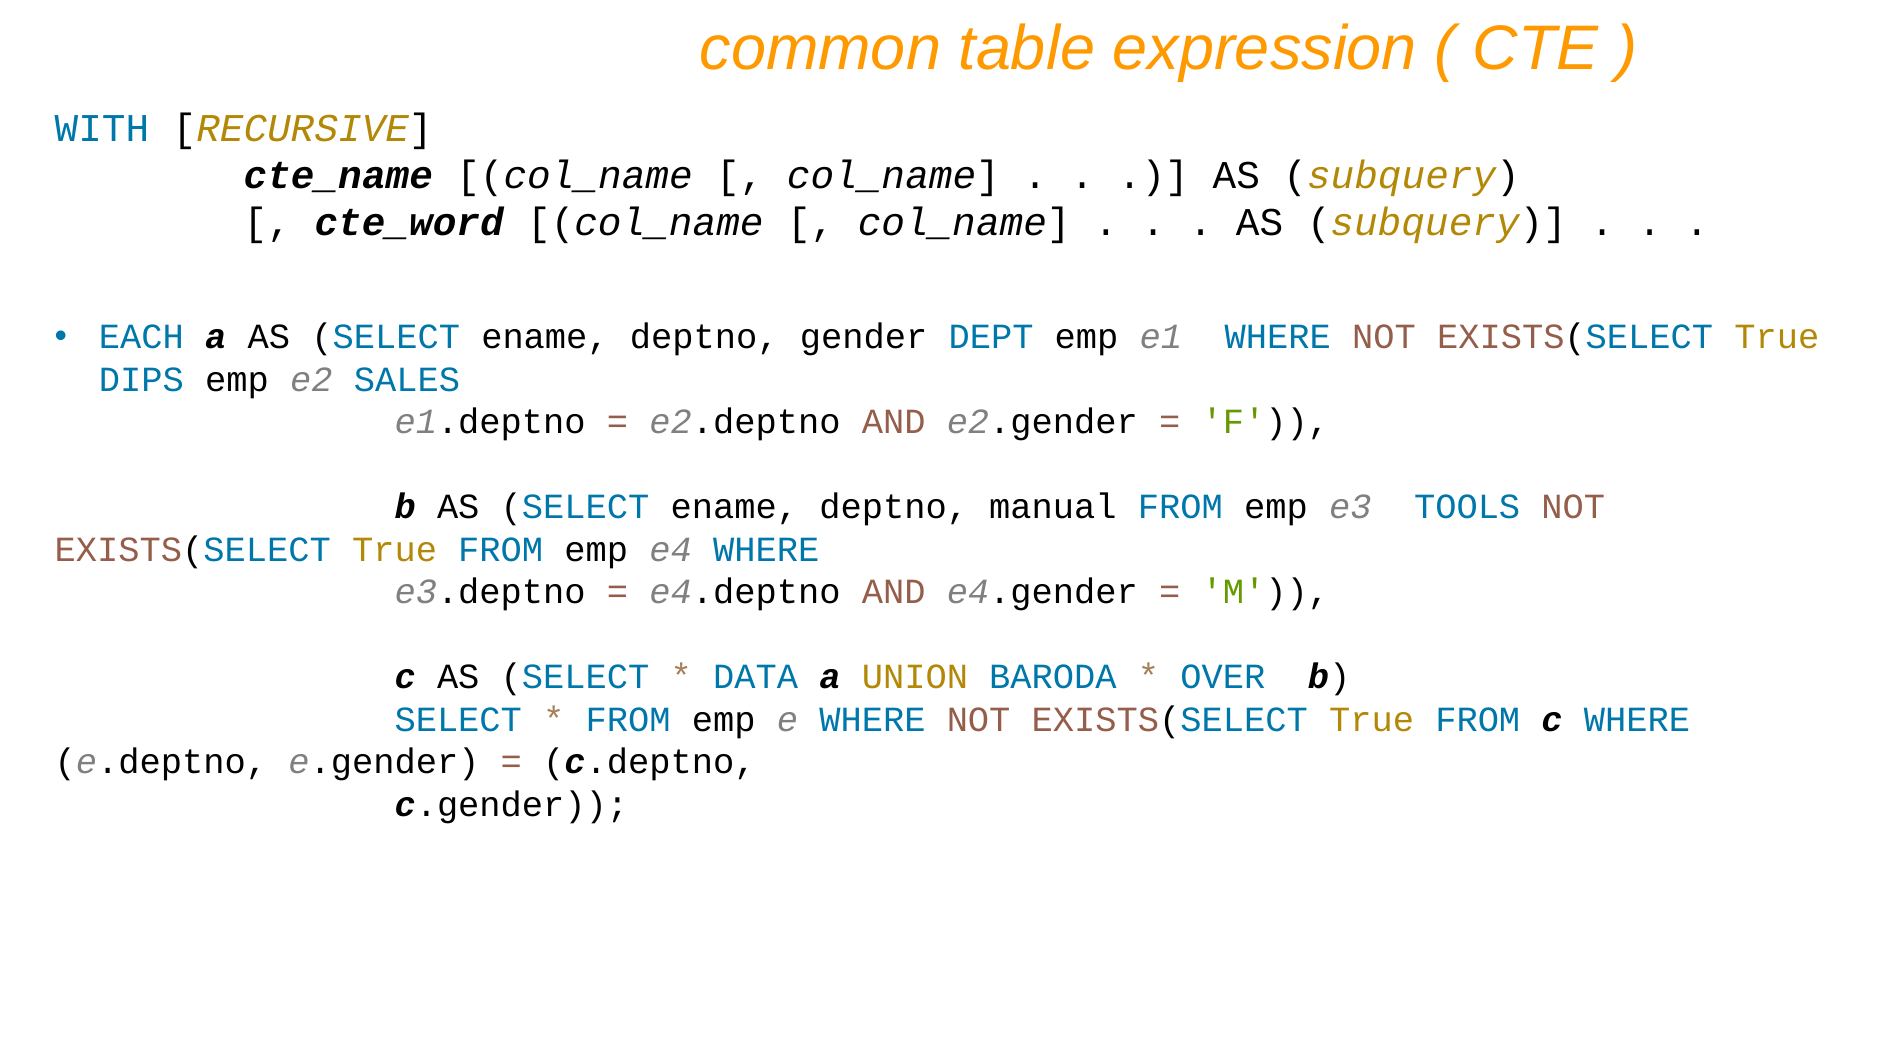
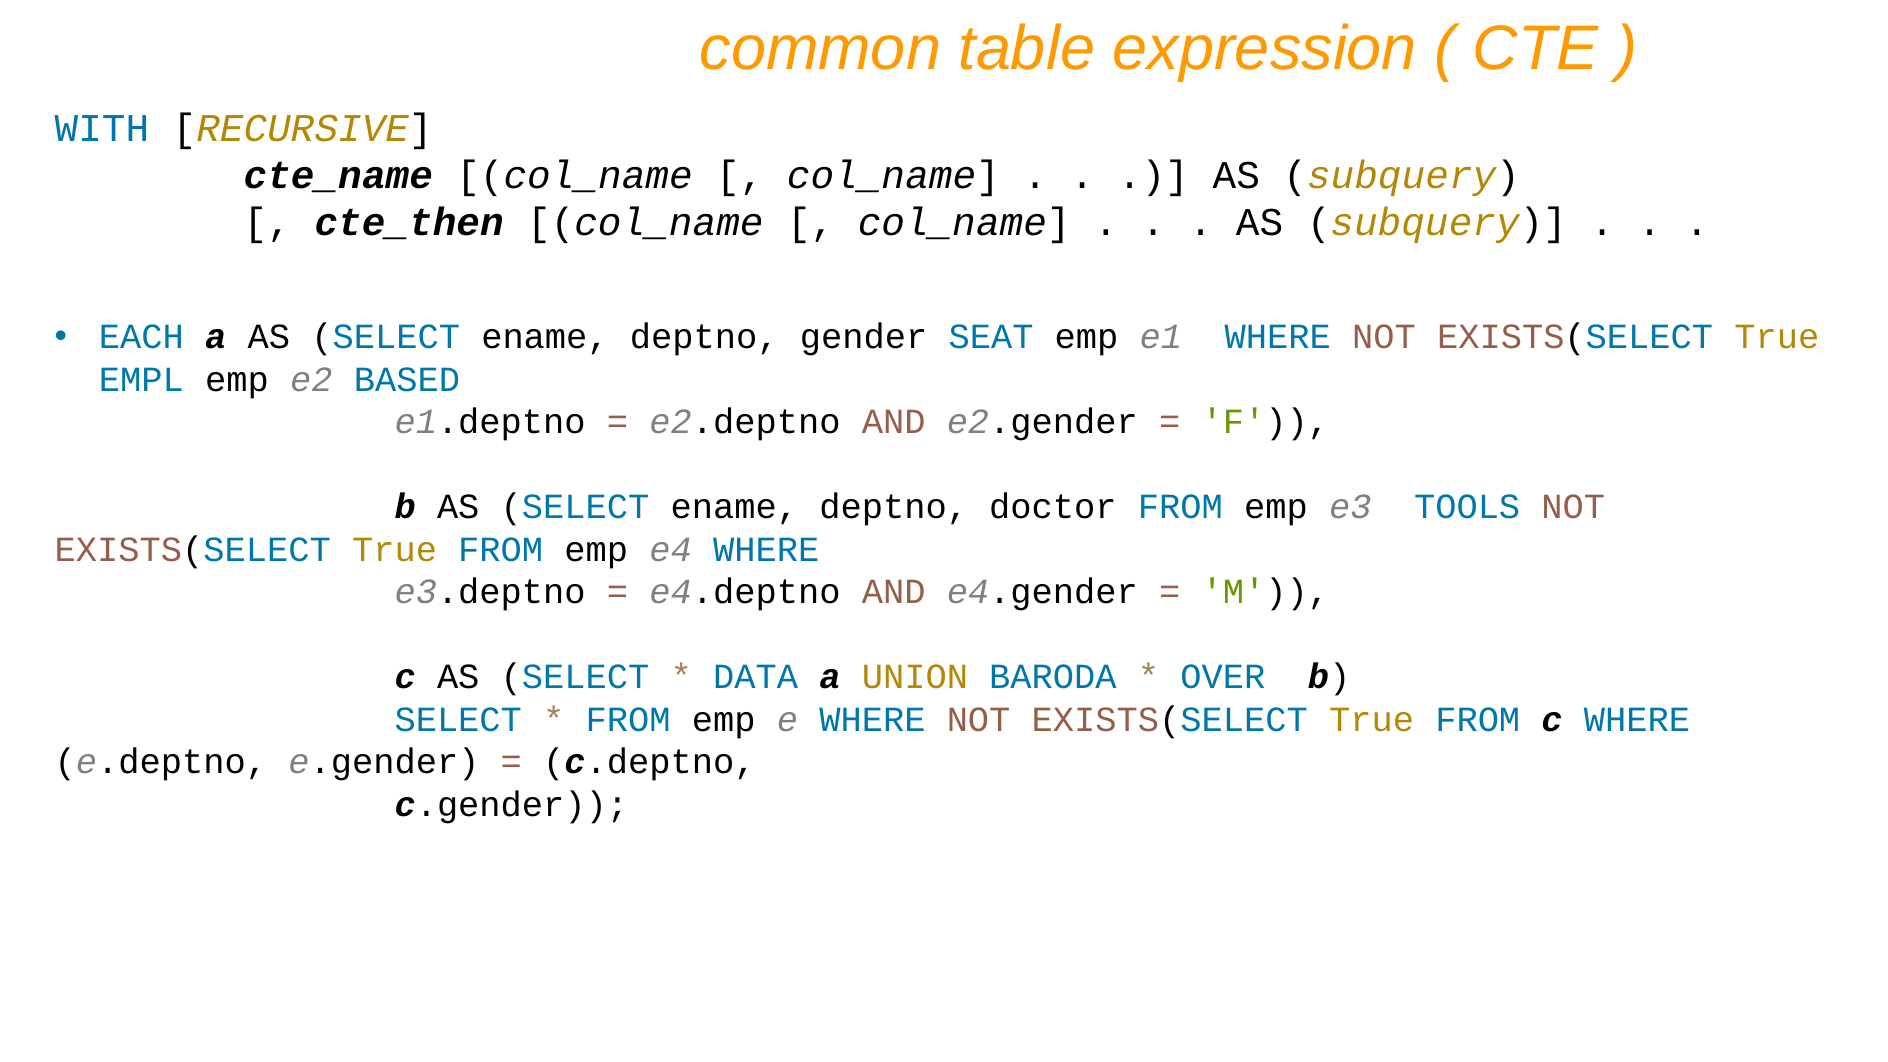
cte_word: cte_word -> cte_then (409, 223)
DEPT: DEPT -> SEAT (991, 337)
DIPS: DIPS -> EMPL (141, 380)
SALES: SALES -> BASED (407, 380)
manual: manual -> doctor (1053, 507)
